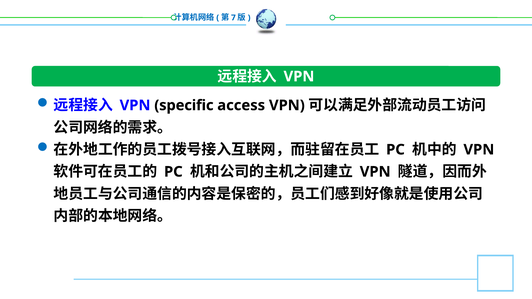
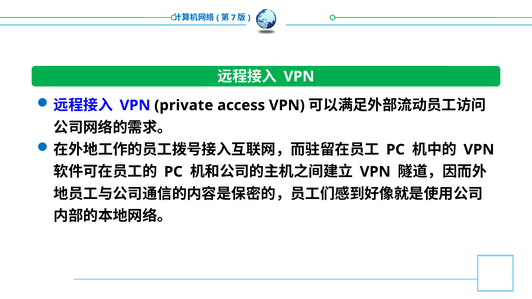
specific: specific -> private (184, 105)
